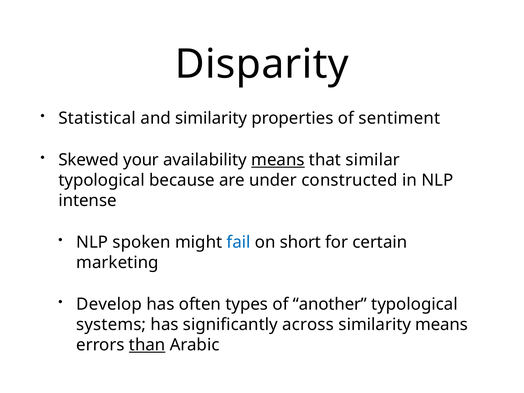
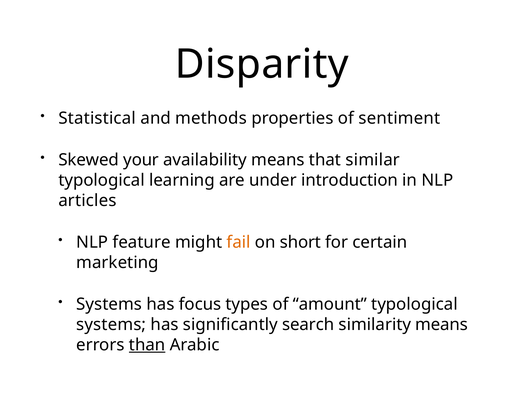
and similarity: similarity -> methods (211, 118)
means underline: present -> none (278, 160)
because: because -> learning (182, 180)
constructed: constructed -> introduction (350, 180)
intense: intense -> articles (87, 201)
spoken: spoken -> feature (142, 242)
fail colour: blue -> orange (239, 242)
Develop: Develop -> Systems (109, 304)
often: often -> focus (200, 304)
another: another -> amount (330, 304)
across: across -> search (308, 325)
